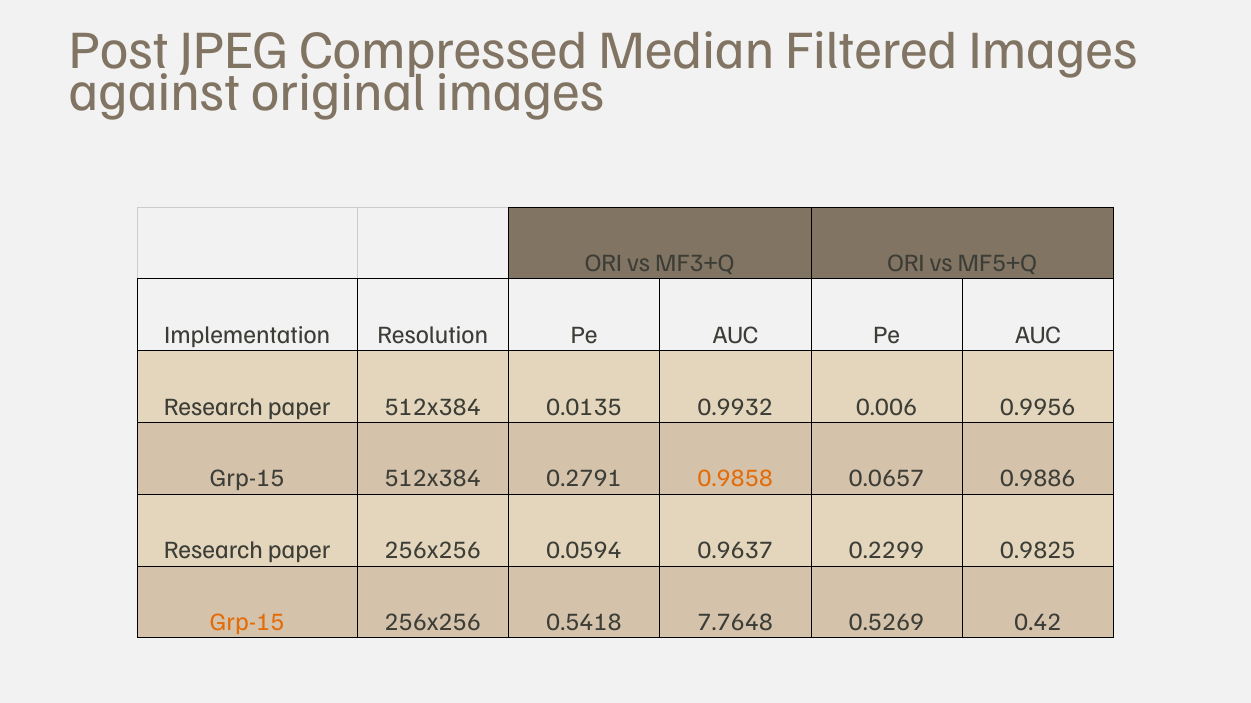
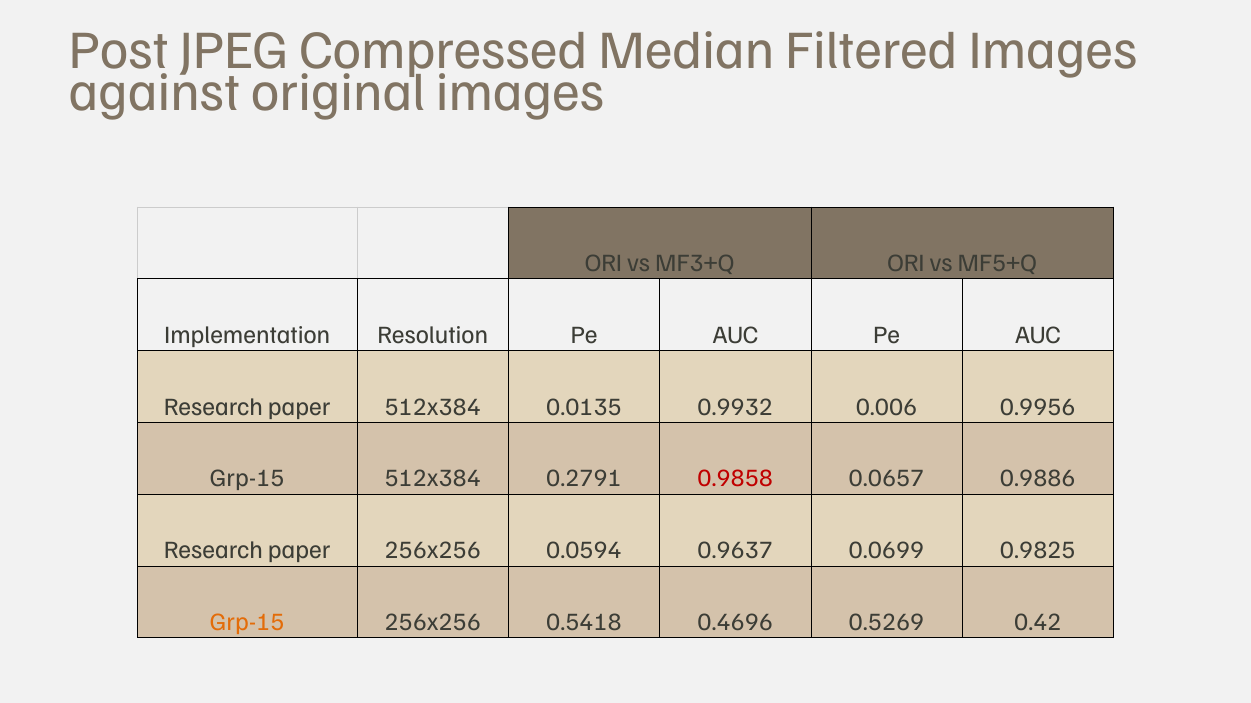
0.9858 colour: orange -> red (735, 479)
0.2299: 0.2299 -> 0.0699 (887, 551)
7.7648: 7.7648 -> 0.4696 (735, 623)
